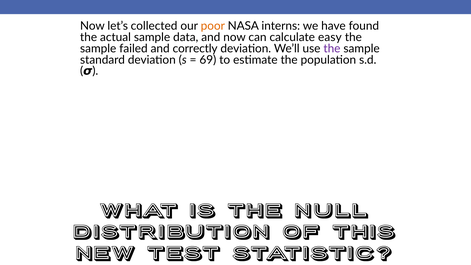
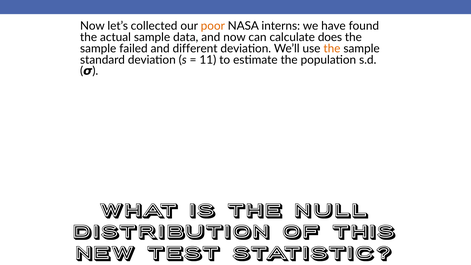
easy: easy -> does (330, 37)
correctly: correctly -> different (195, 48)
the colour: purple -> orange (332, 48)
69: 69 -> 11 (208, 60)
